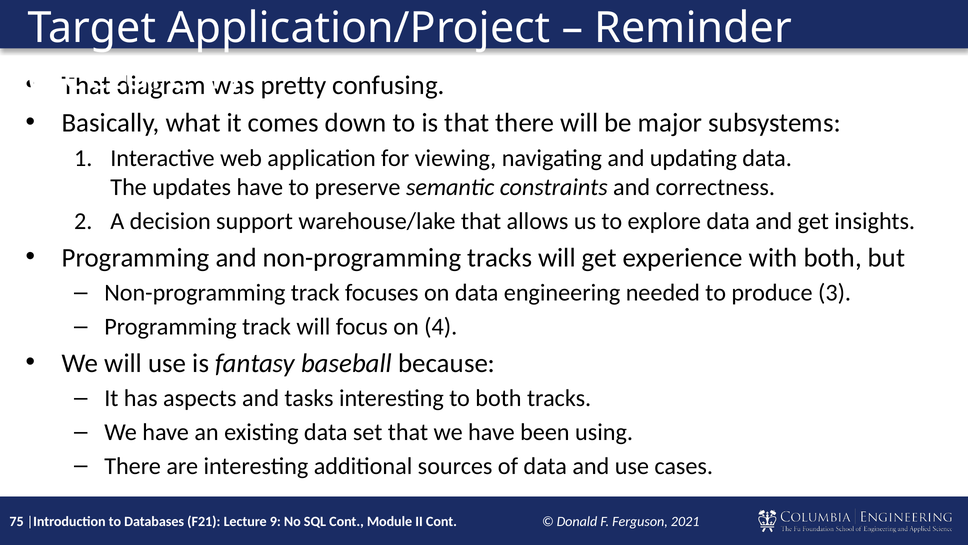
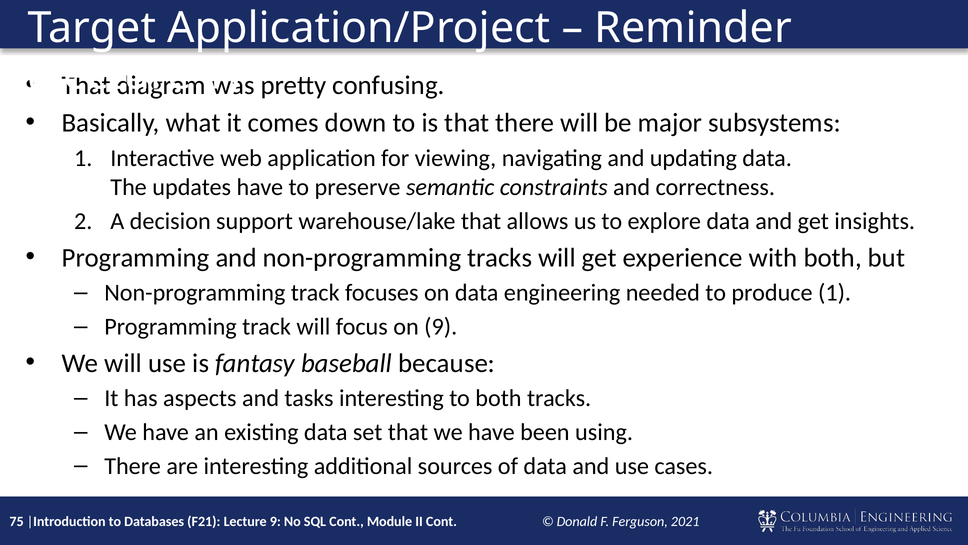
produce 3: 3 -> 1 (835, 293)
on 4: 4 -> 9 (441, 327)
